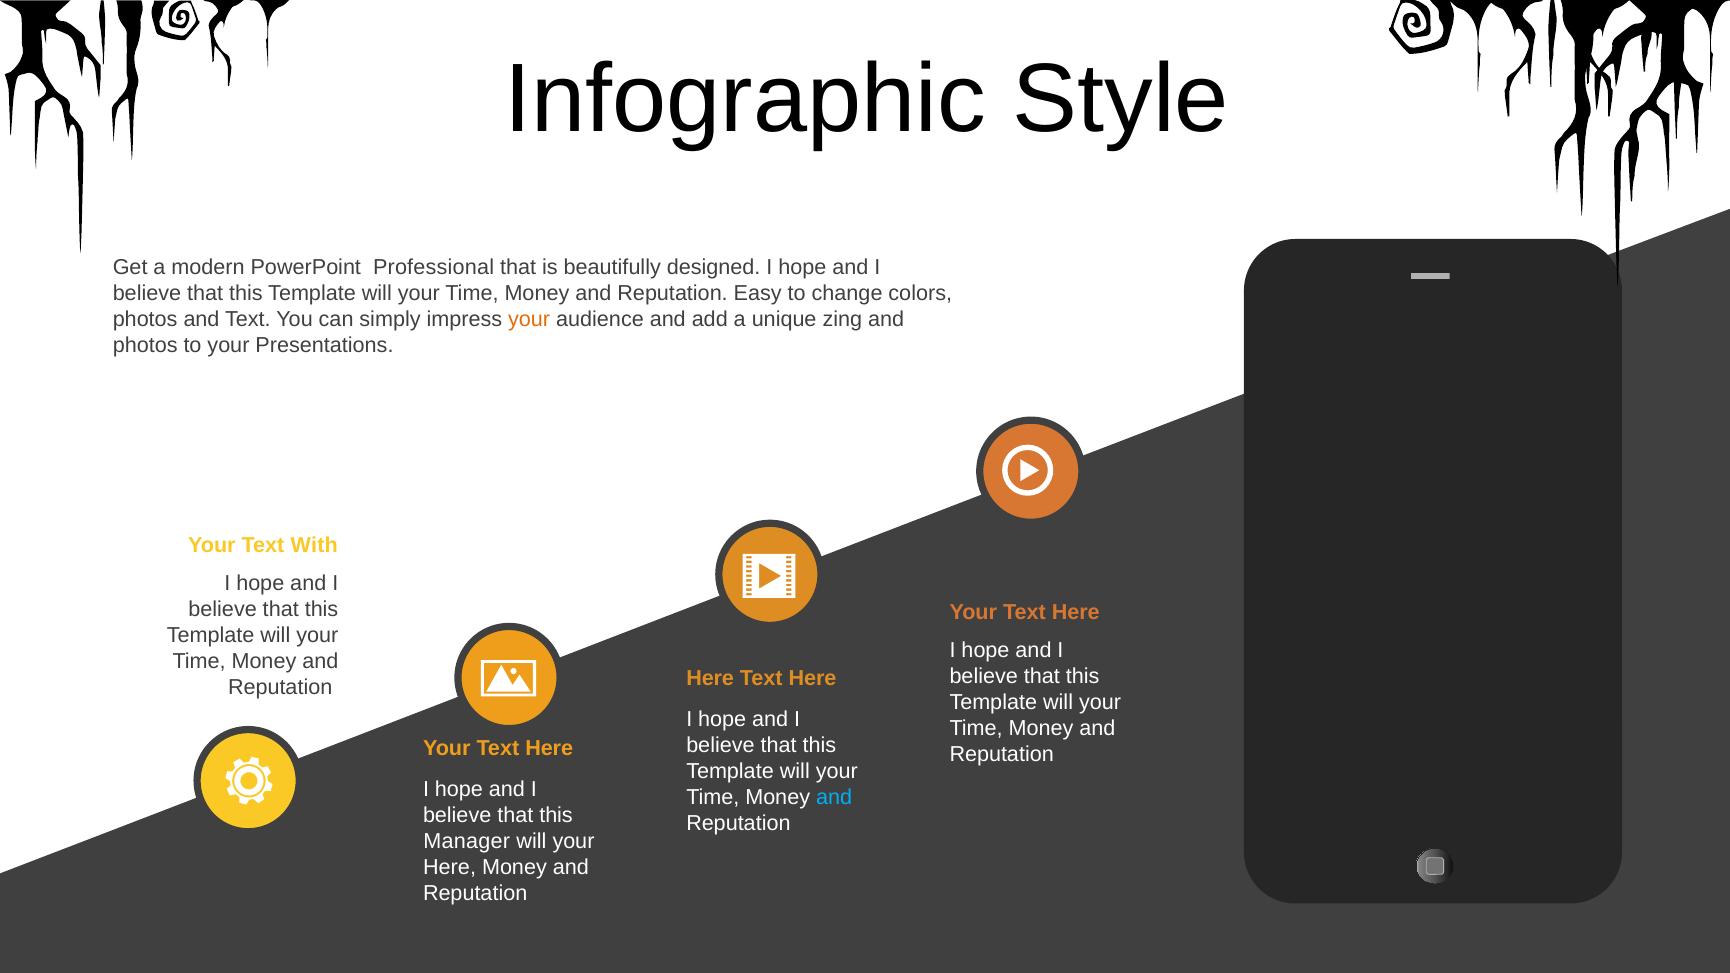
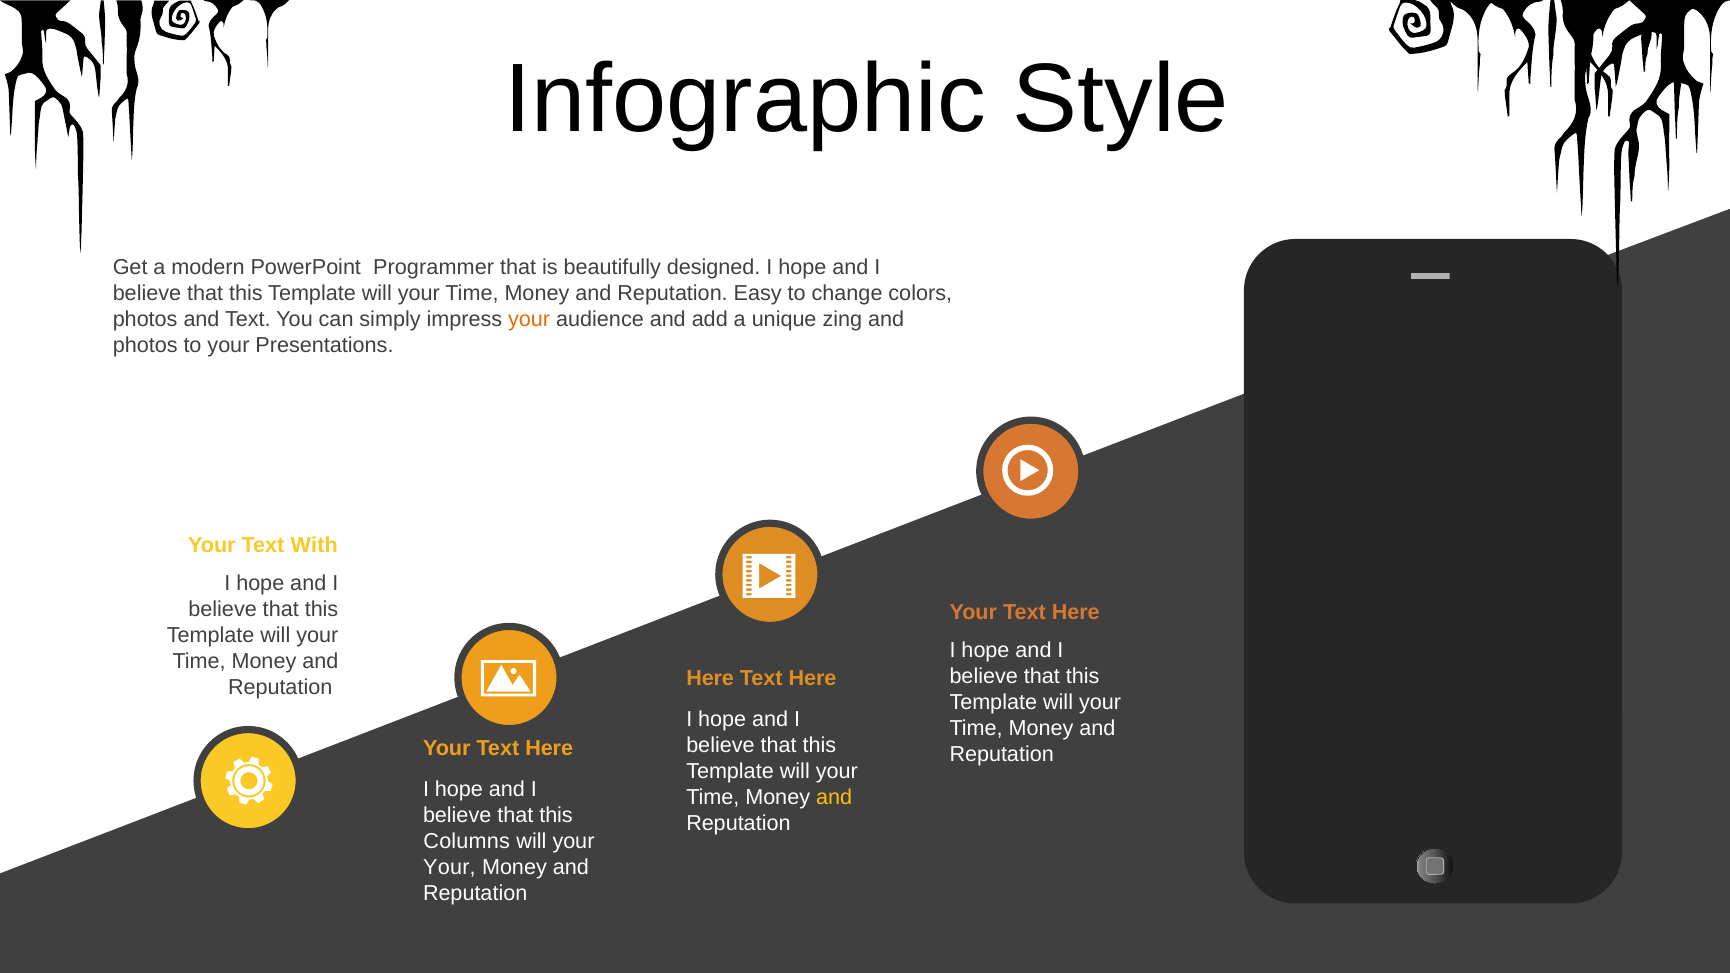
Professional: Professional -> Programmer (434, 267)
and colour: light blue -> yellow (834, 798)
Manager: Manager -> Columns (467, 841)
Here: Here -> Your (449, 867)
